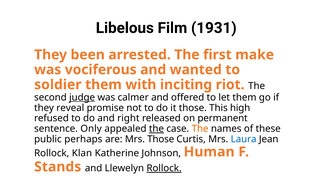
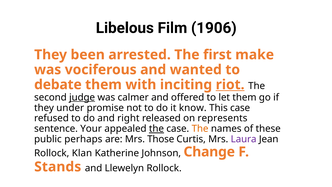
1931: 1931 -> 1906 (214, 28)
soldier: soldier -> debate (58, 85)
riot underline: none -> present (230, 85)
reveal: reveal -> under (70, 108)
it those: those -> know (193, 108)
This high: high -> case (240, 108)
permanent: permanent -> represents (222, 118)
Only: Only -> Your (91, 129)
Laura colour: blue -> purple (244, 139)
Human: Human -> Change (209, 152)
Rollock underline: present -> none (164, 168)
